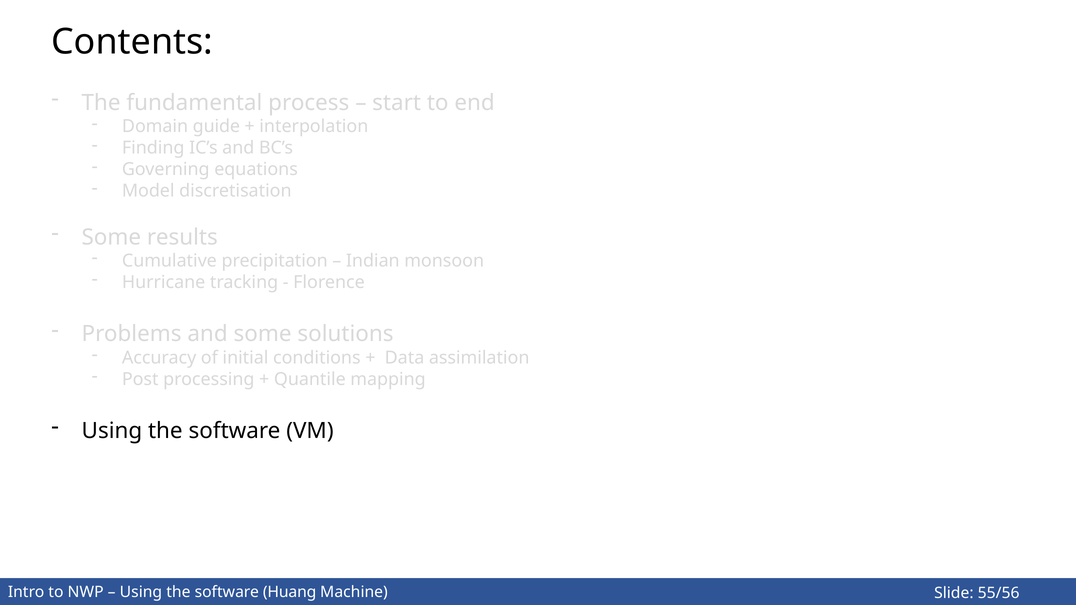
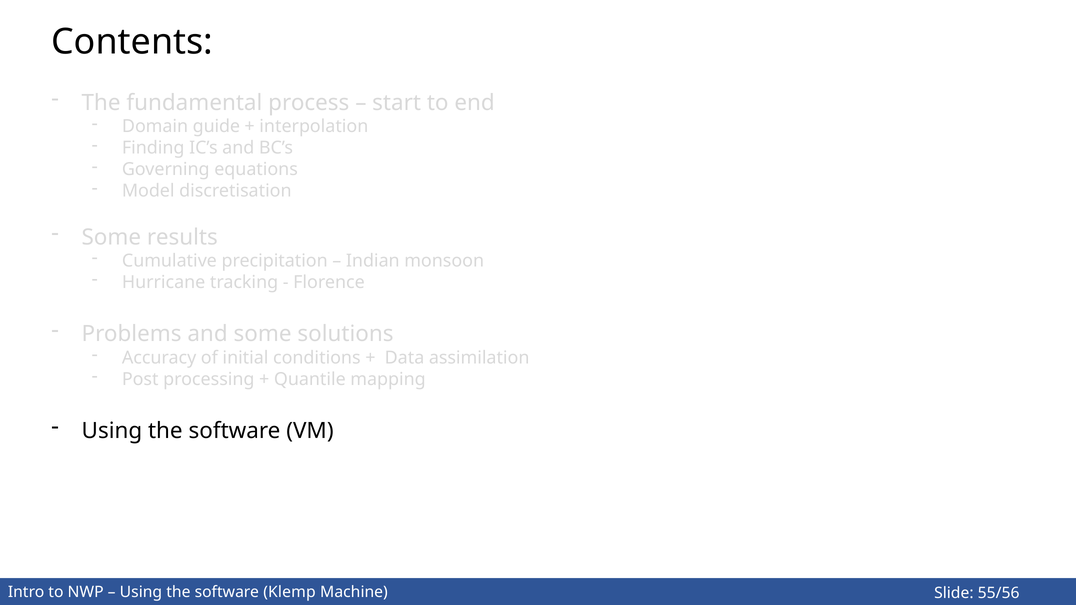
Huang: Huang -> Klemp (289, 593)
